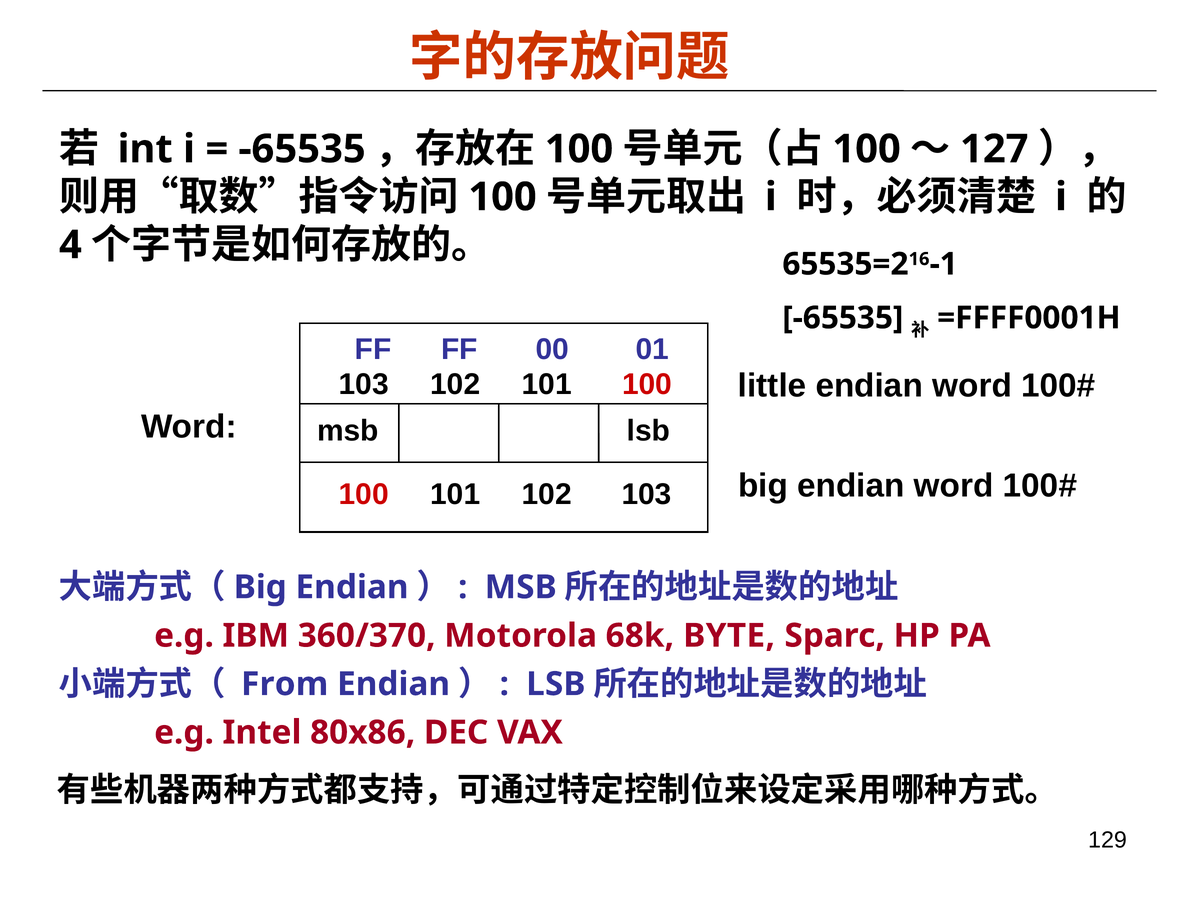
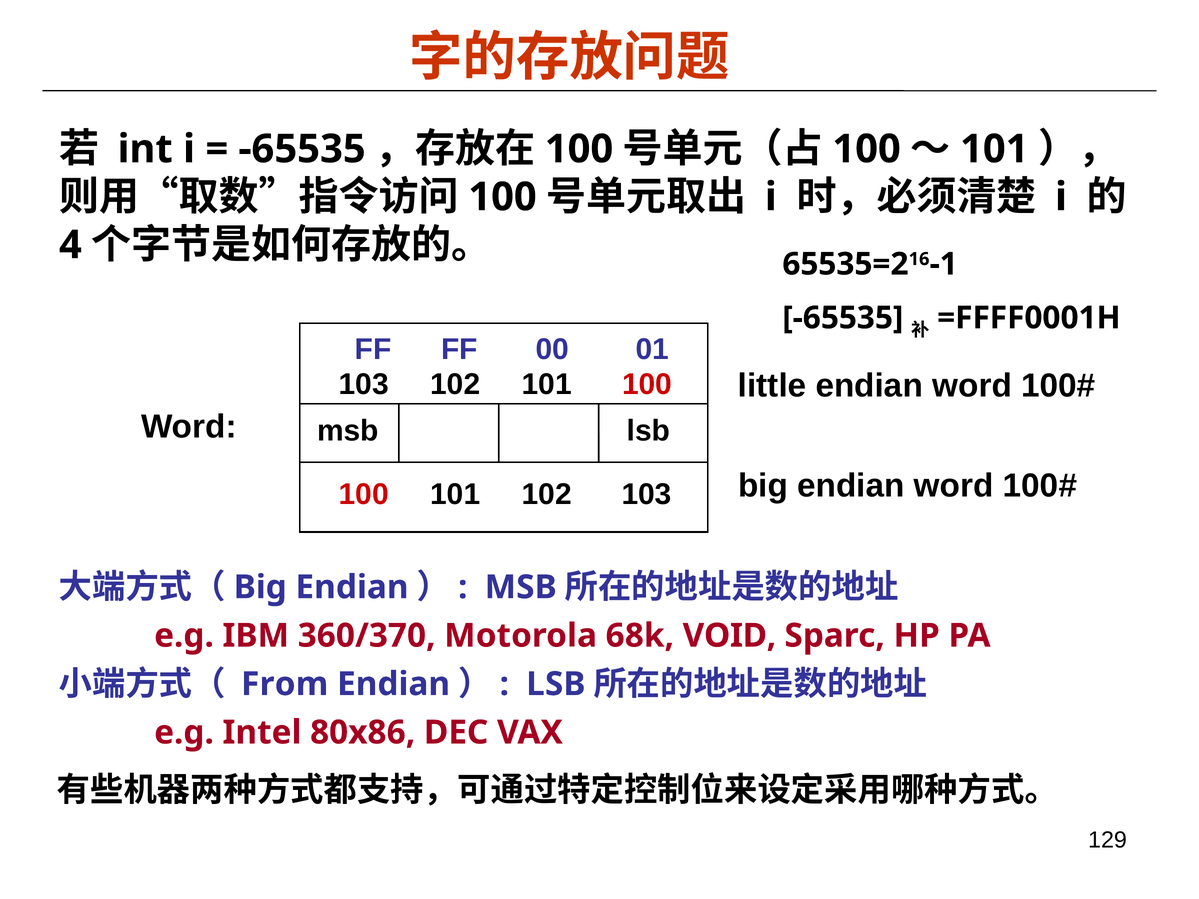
127: 127 -> 101 (994, 149)
BYTE: BYTE -> VOID (729, 636)
